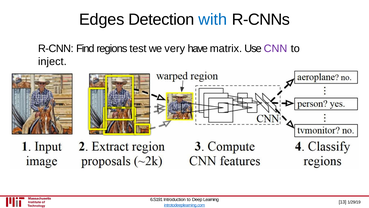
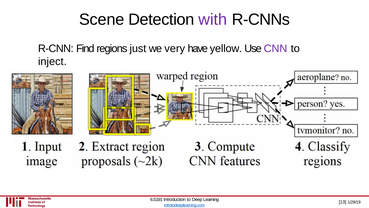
Edges: Edges -> Scene (102, 19)
with colour: blue -> purple (213, 19)
test: test -> just (138, 48)
matrix: matrix -> yellow (226, 48)
